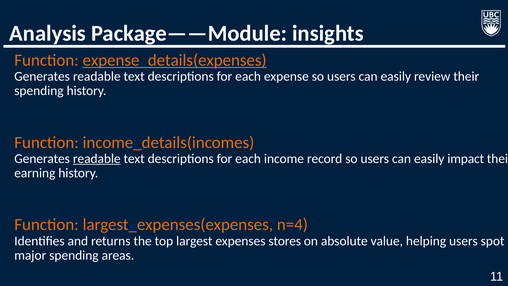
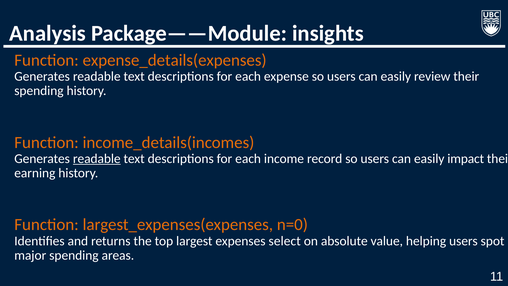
expense_details(expenses underline: present -> none (175, 60)
n=4: n=4 -> n=0 (292, 224)
stores: stores -> select (285, 241)
